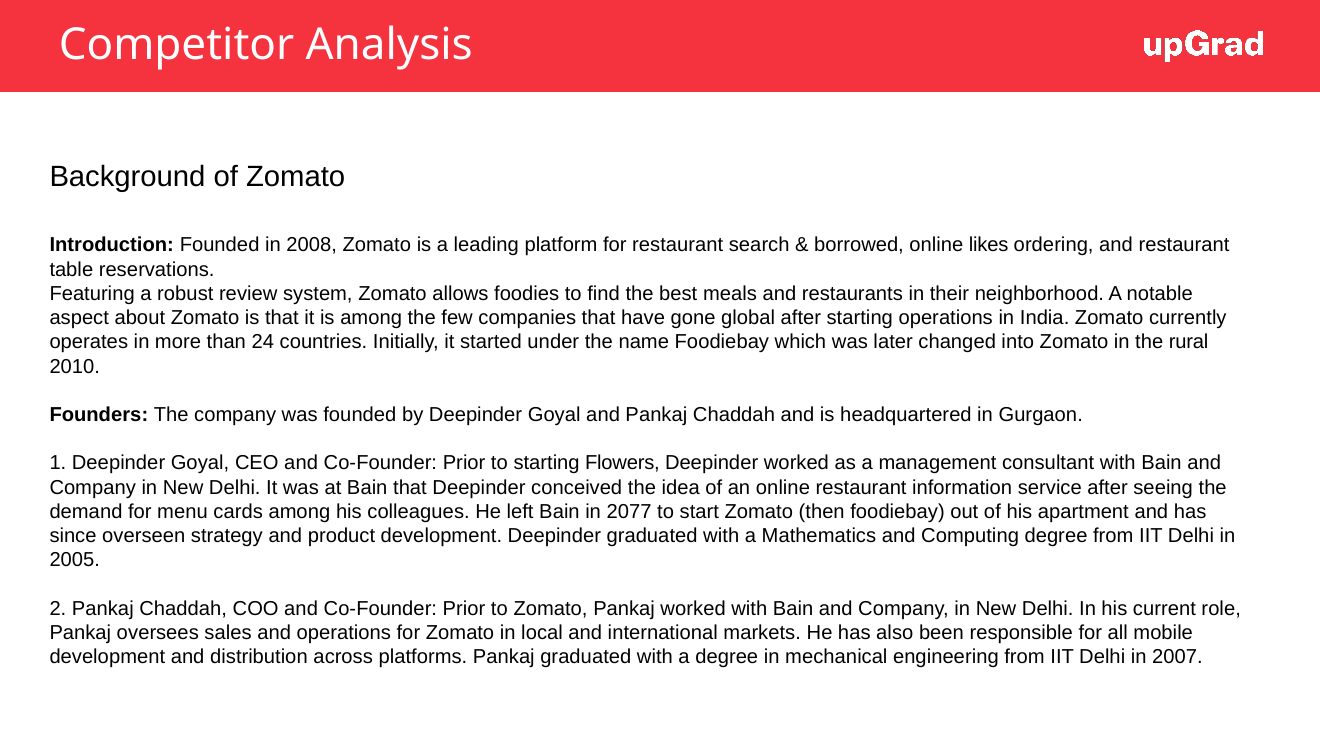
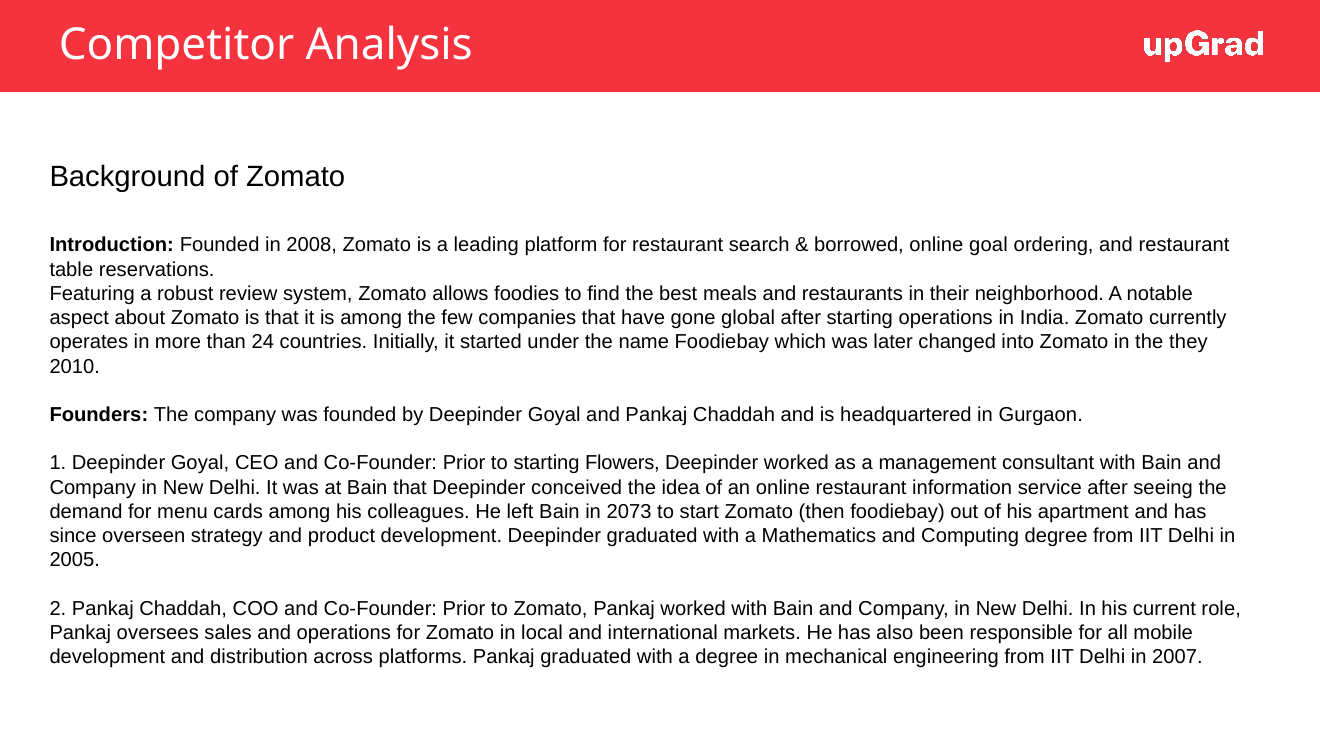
likes: likes -> goal (988, 245)
rural: rural -> they (1188, 342)
2077: 2077 -> 2073 (629, 511)
